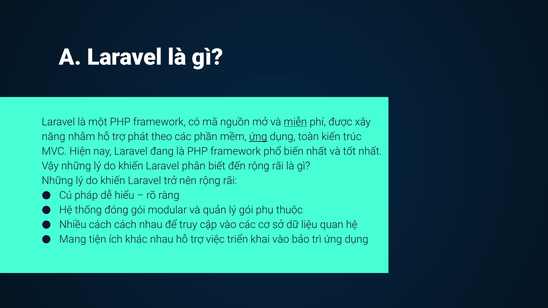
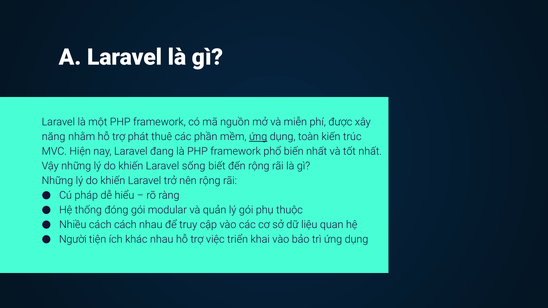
miễn underline: present -> none (295, 122)
theo: theo -> thuê (162, 137)
phân: phân -> sống (194, 166)
Mang: Mang -> Người (73, 240)
